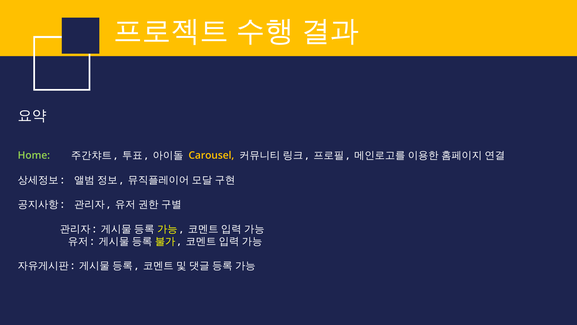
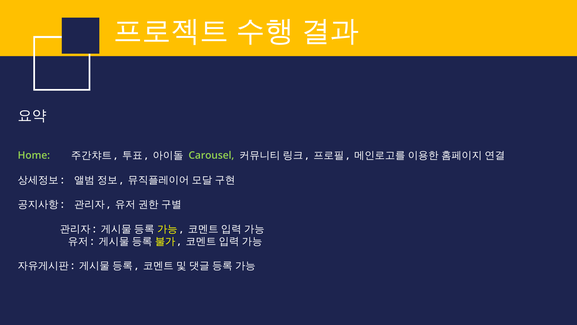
Carousel colour: yellow -> light green (211, 155)
